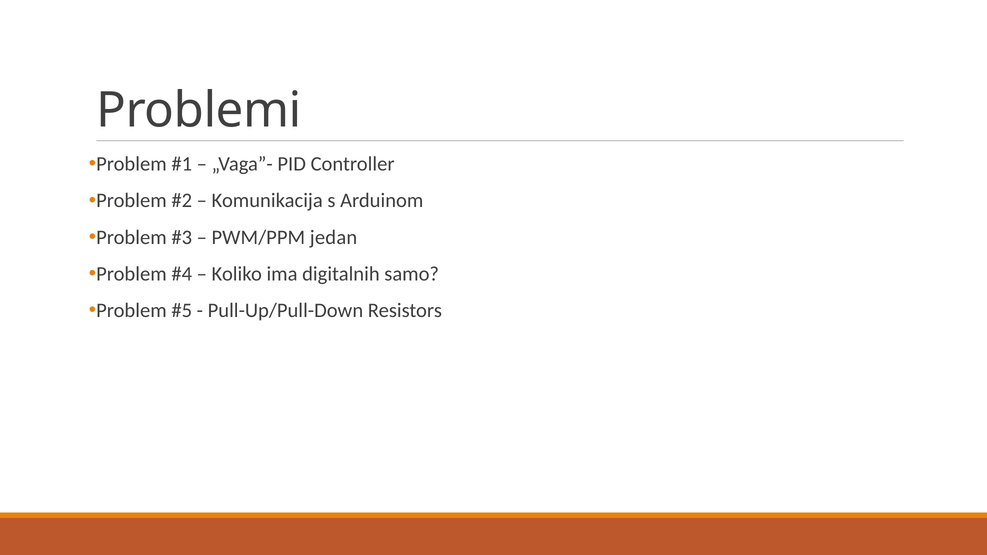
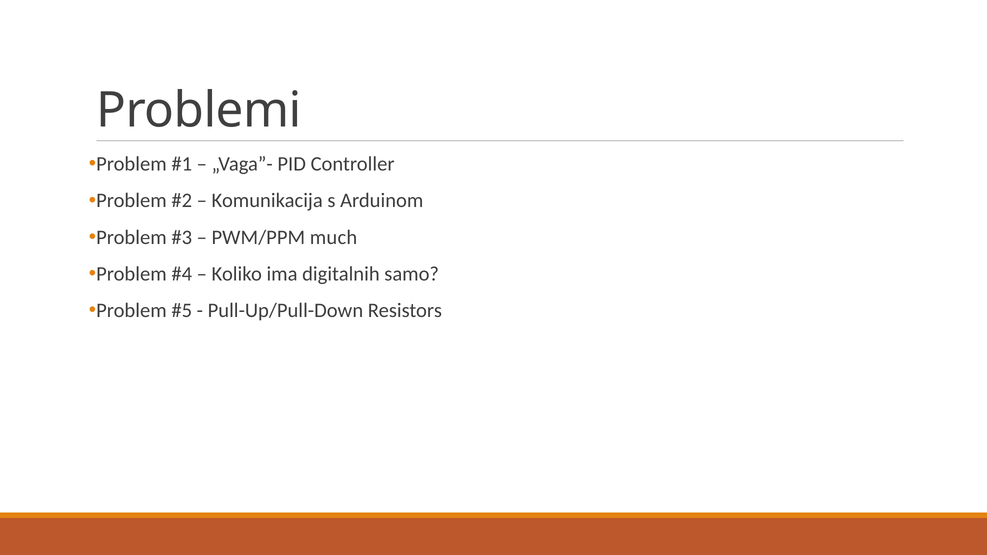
jedan: jedan -> much (334, 237)
